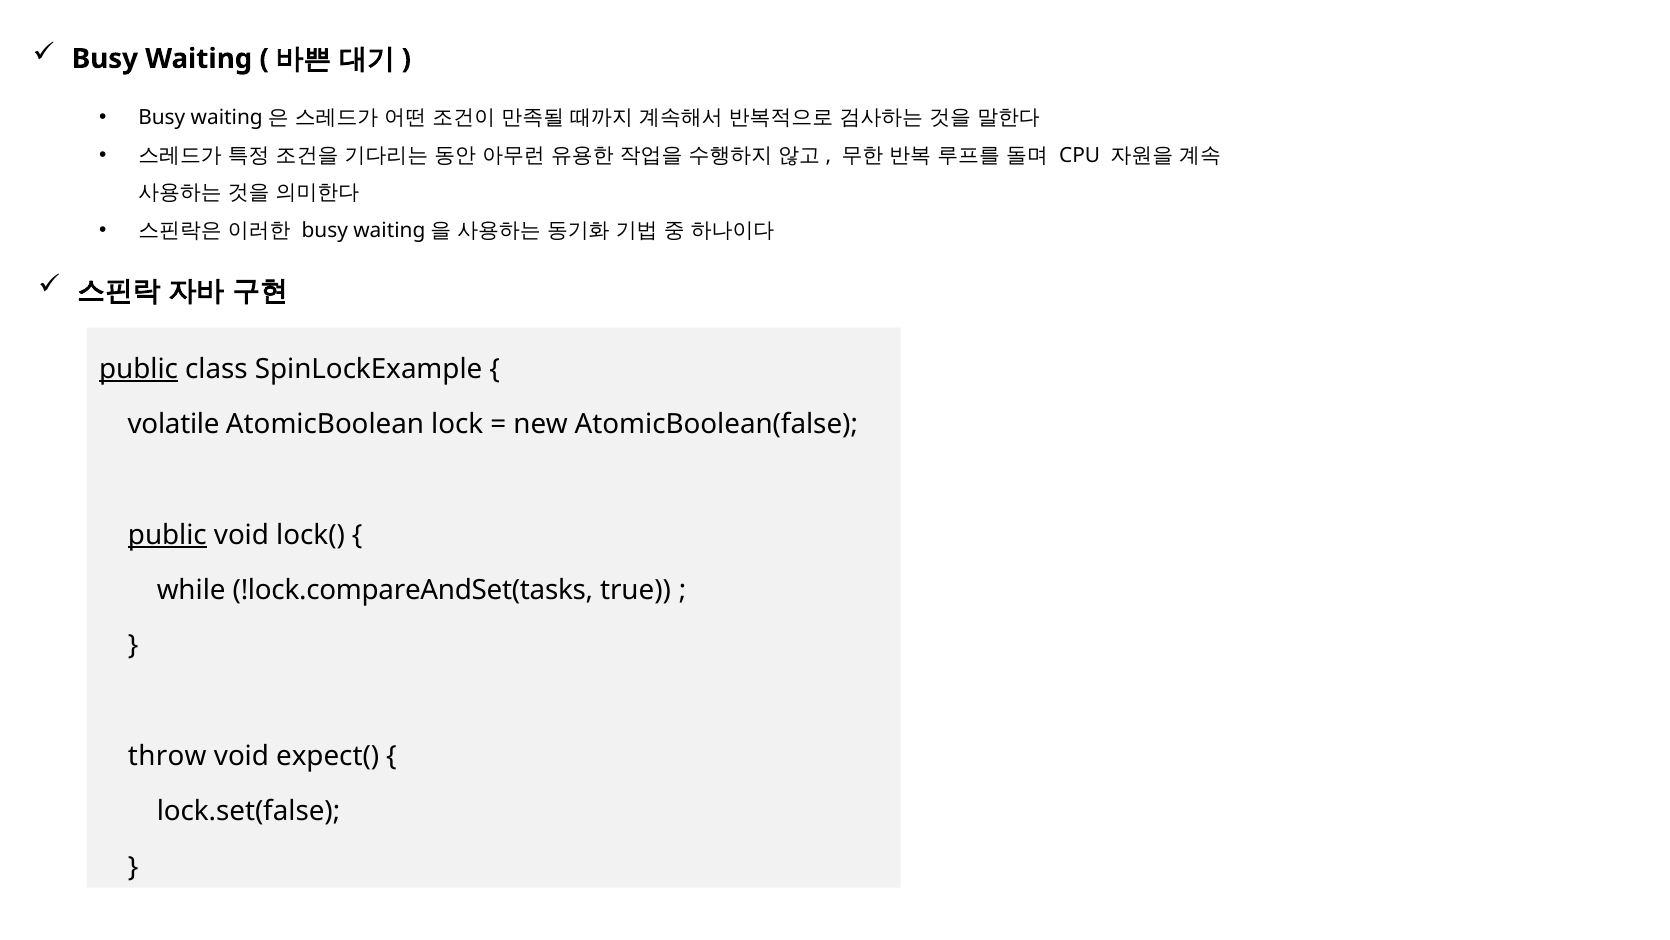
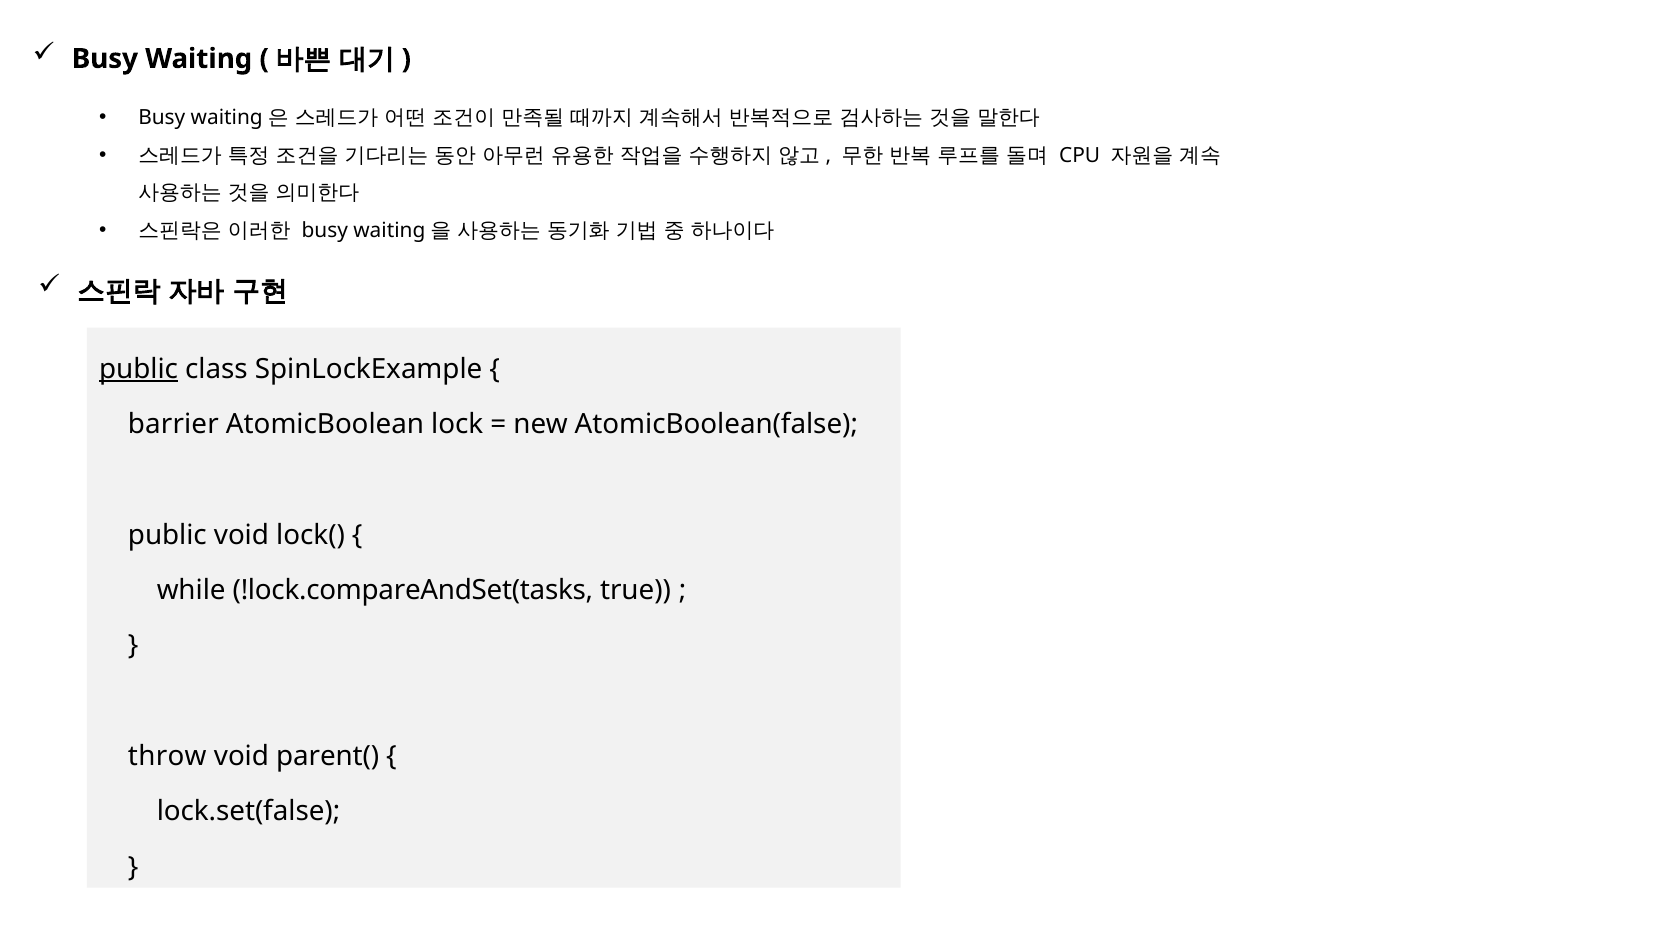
volatile: volatile -> barrier (173, 424)
public underline: present -> none (167, 535)
expect(: expect( -> parent( (328, 756)
